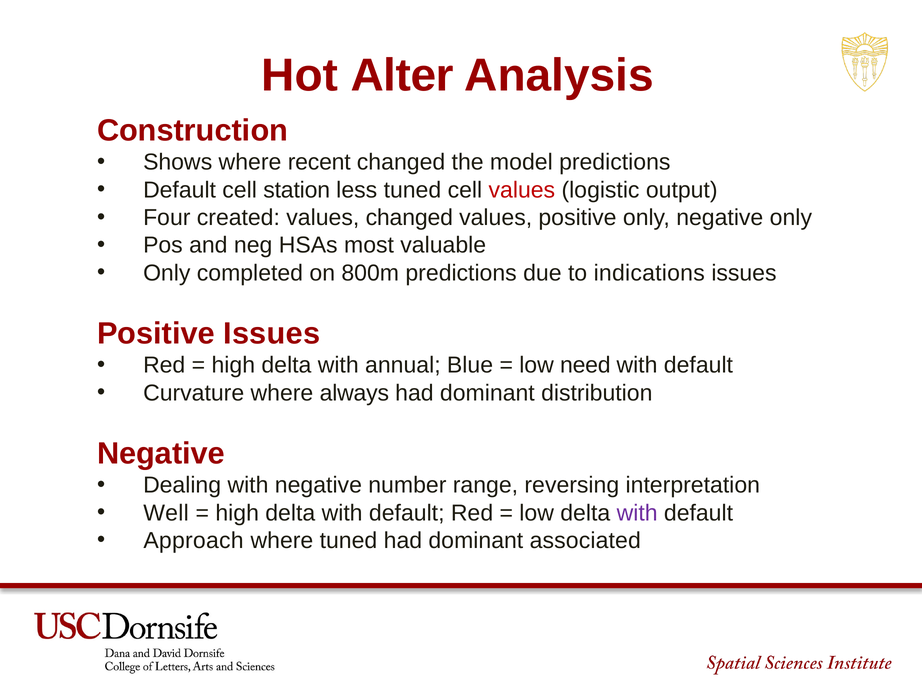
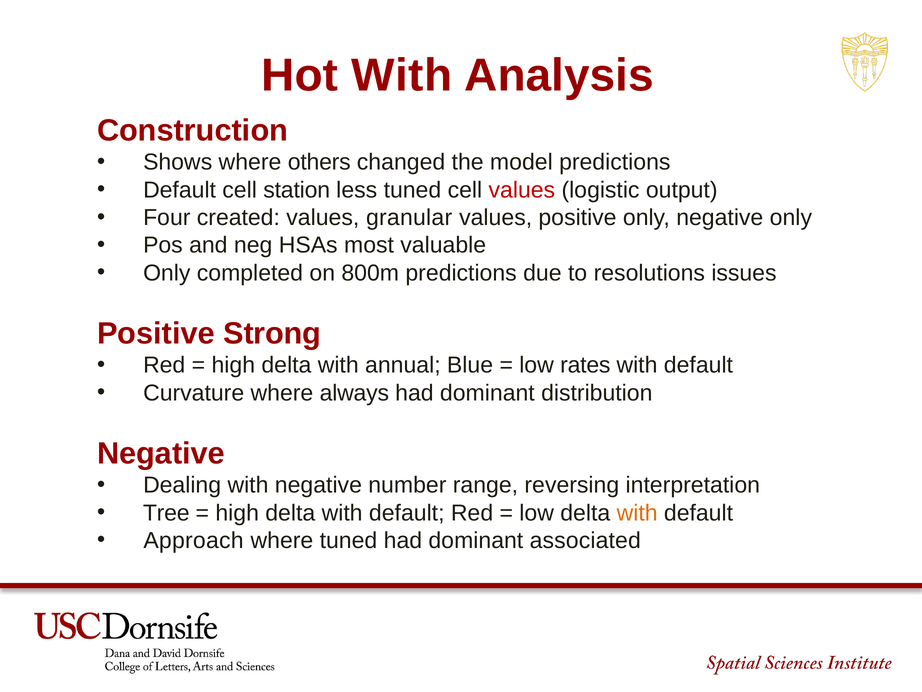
Hot Alter: Alter -> With (402, 76)
recent: recent -> others (319, 162)
values changed: changed -> granular (409, 217)
indications: indications -> resolutions (649, 273)
Positive Issues: Issues -> Strong (272, 333)
need: need -> rates (585, 365)
Well: Well -> Tree (166, 513)
with colour: purple -> orange (637, 513)
